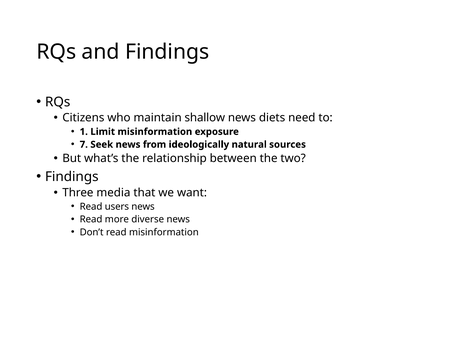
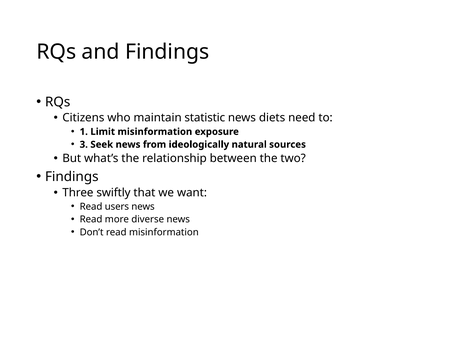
shallow: shallow -> statistic (205, 118)
7: 7 -> 3 (84, 144)
media: media -> swiftly (114, 192)
